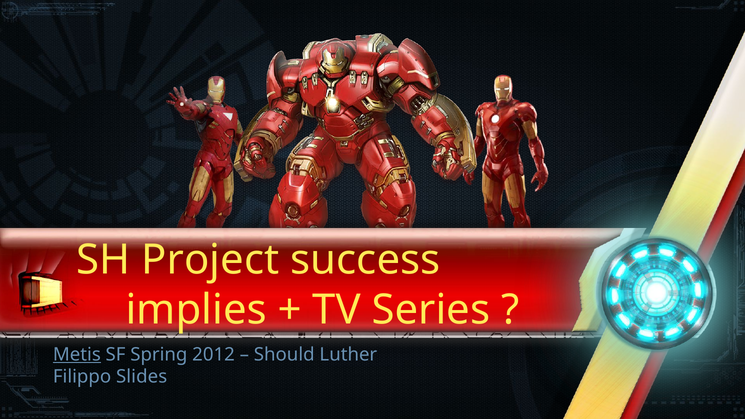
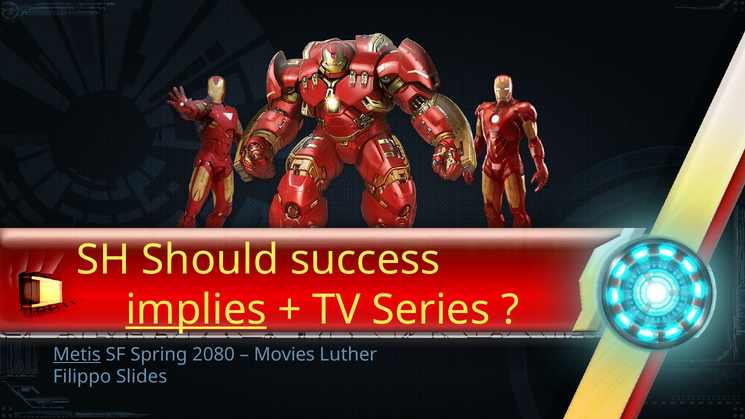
Project: Project -> Should (210, 260)
implies underline: none -> present (196, 310)
2012: 2012 -> 2080 (214, 354)
Should: Should -> Movies (284, 354)
